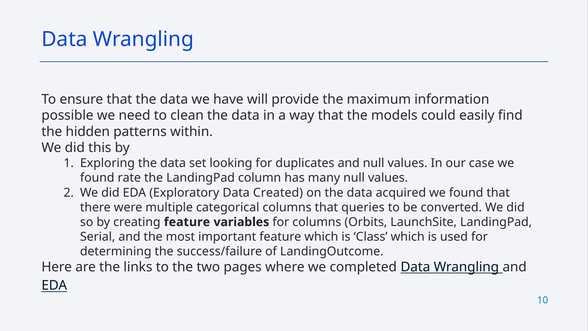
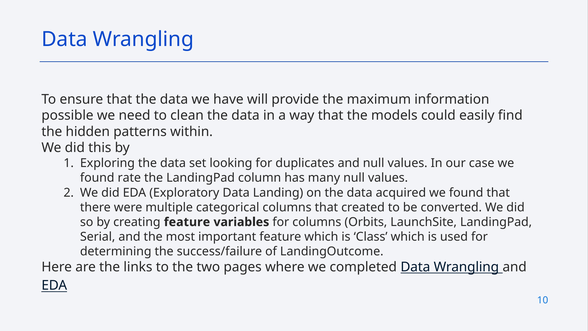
Created: Created -> Landing (278, 192)
queries: queries -> created (363, 207)
